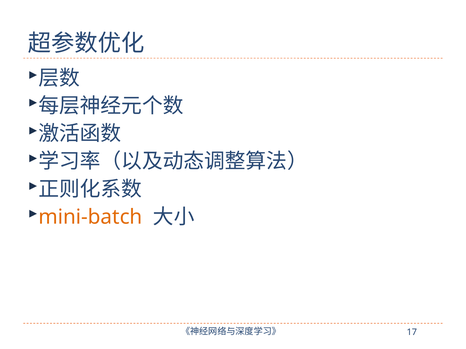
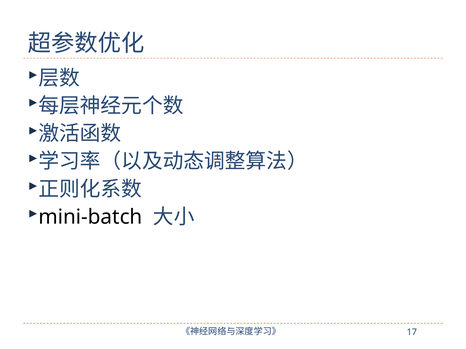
mini-batch colour: orange -> black (90, 217)
